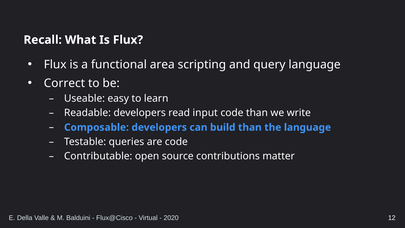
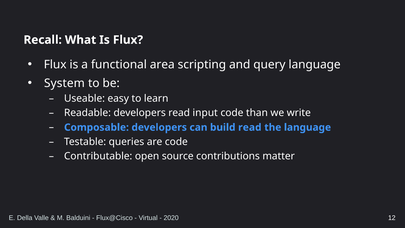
Correct: Correct -> System (64, 83)
build than: than -> read (250, 127)
